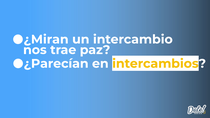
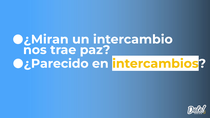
¿Parecían: ¿Parecían -> ¿Parecido (56, 64)
